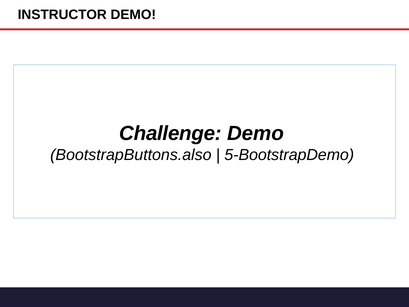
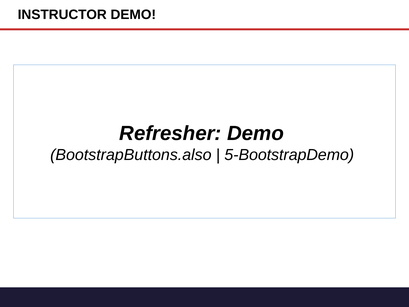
Challenge: Challenge -> Refresher (170, 133)
